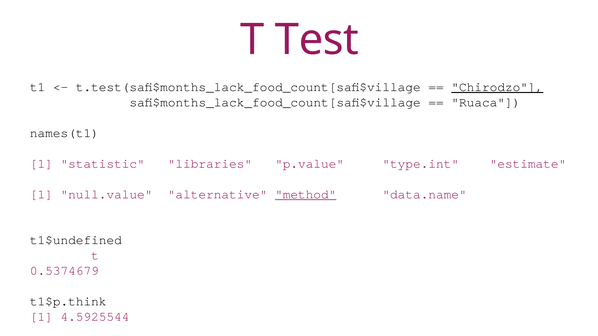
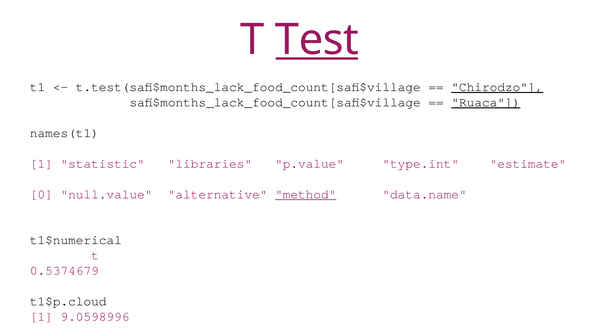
Test underline: none -> present (317, 40)
Ruaca underline: none -> present (486, 102)
1: 1 -> 0 (41, 194)
t1$undefined: t1$undefined -> t1$numerical (76, 240)
t1$p.think: t1$p.think -> t1$p.cloud (68, 302)
4.5925544: 4.5925544 -> 9.0598996 (95, 317)
